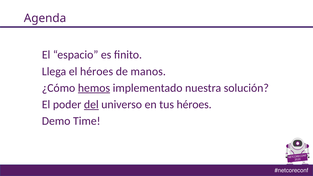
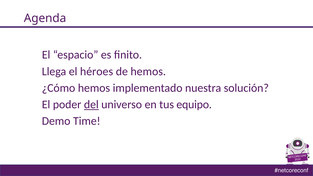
de manos: manos -> hemos (148, 71)
hemos underline: present -> none (94, 88)
tus héroes: héroes -> equipo (194, 105)
